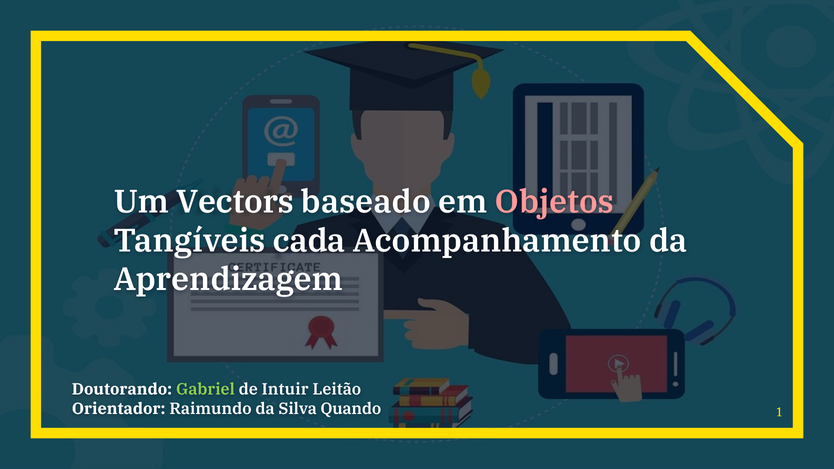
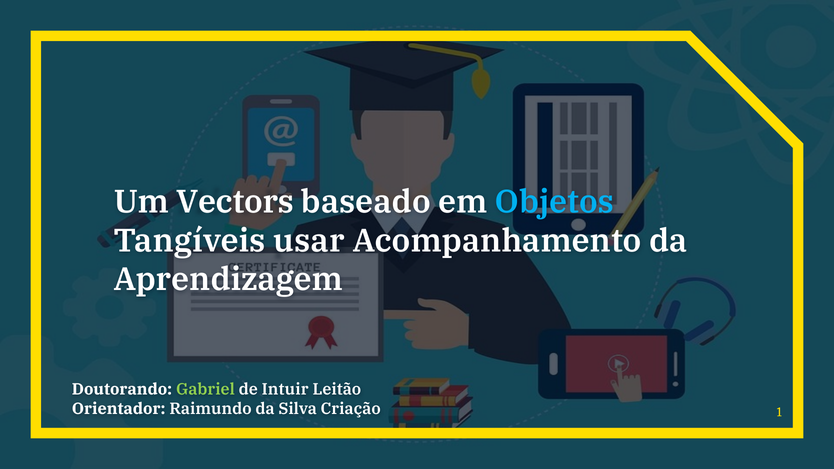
Objetos colour: pink -> light blue (555, 202)
cada: cada -> usar (309, 241)
Quando: Quando -> Criação (351, 409)
